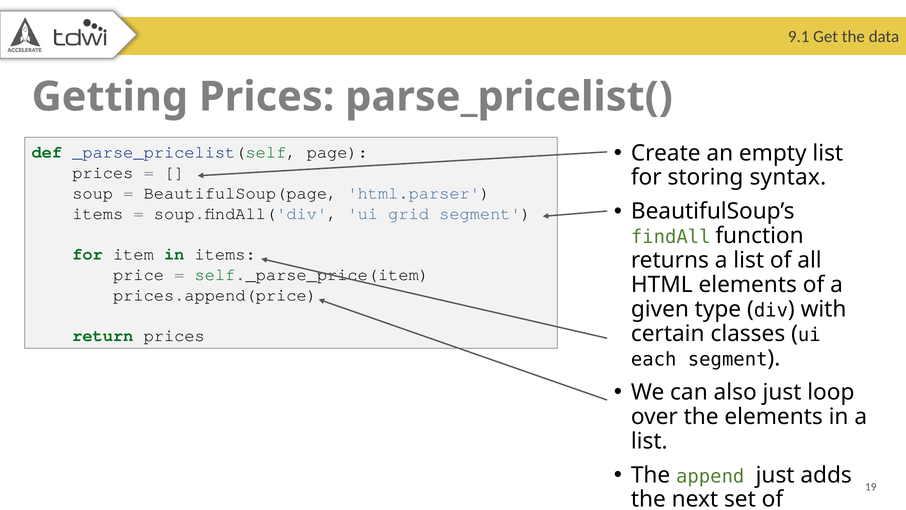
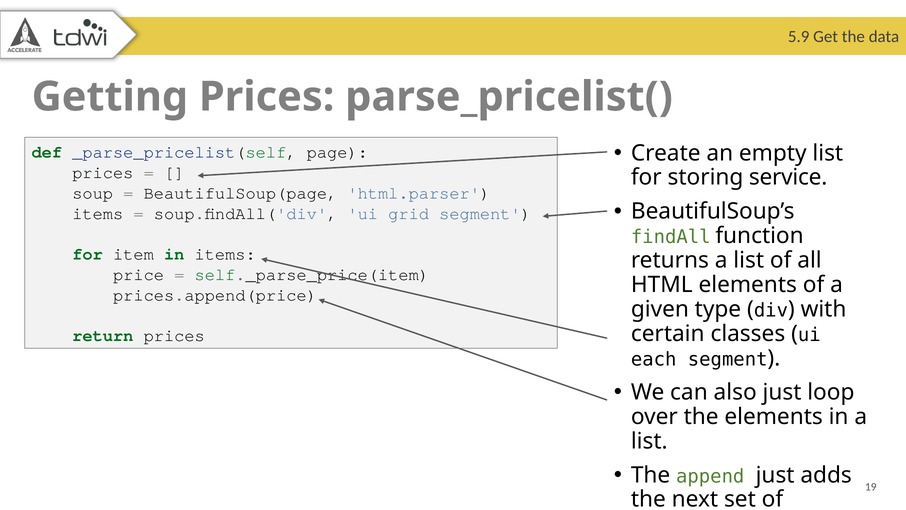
9.1: 9.1 -> 5.9 (799, 37)
syntax: syntax -> service (788, 177)
